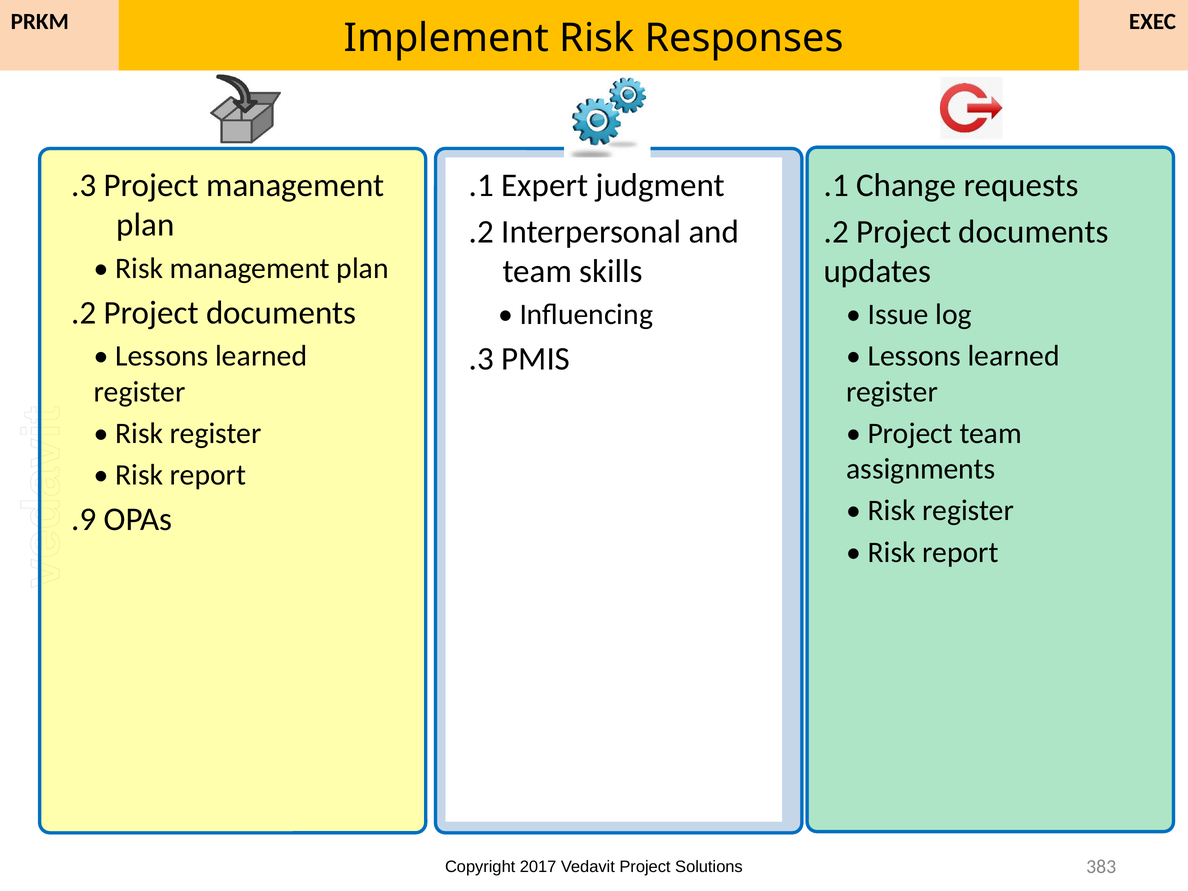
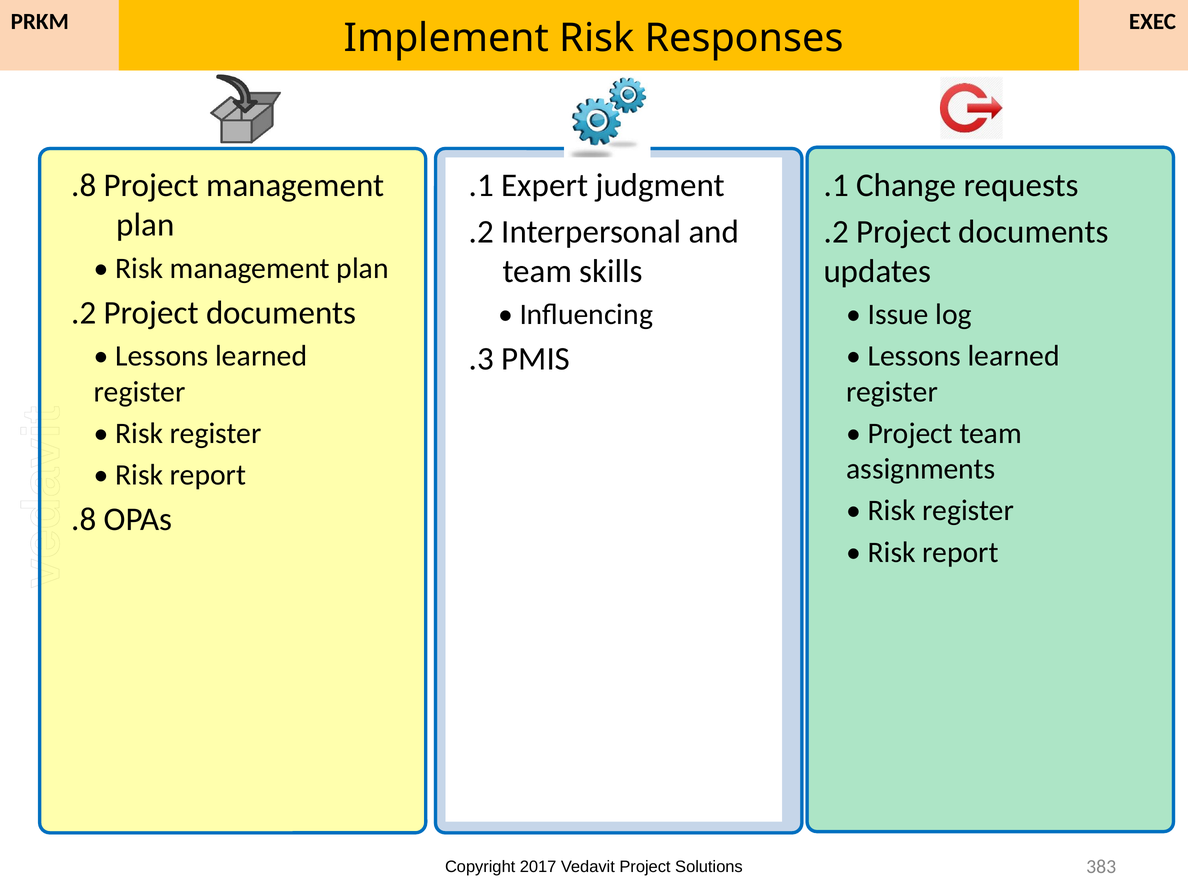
.3: .3 -> .8 (84, 185)
.9: .9 -> .8 (84, 519)
